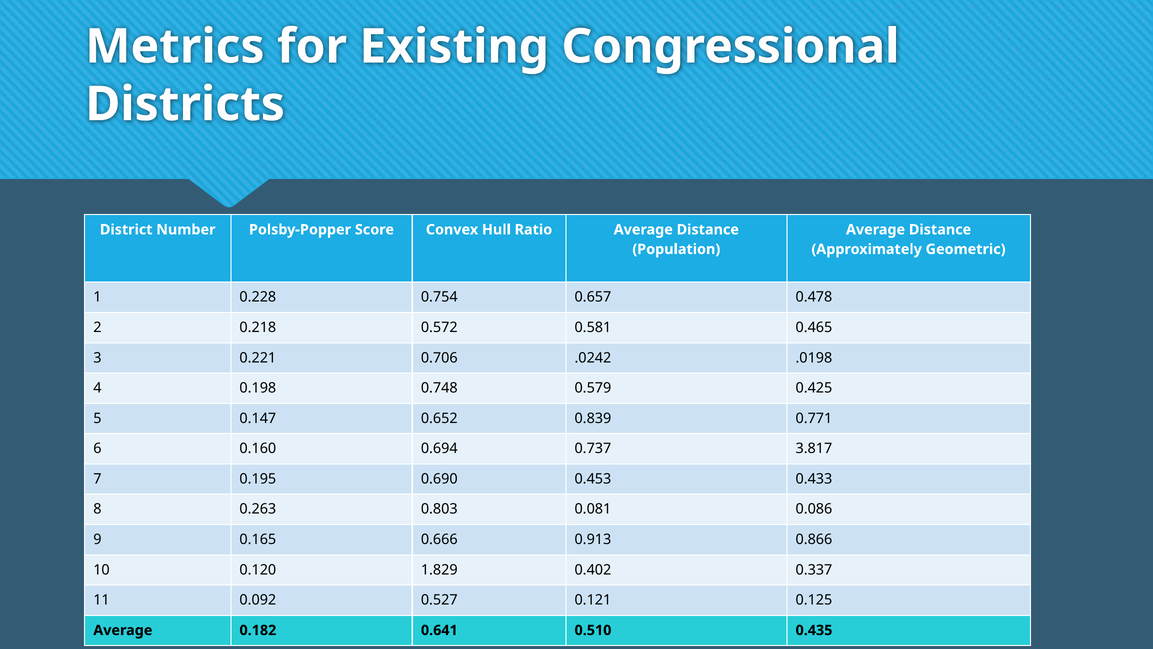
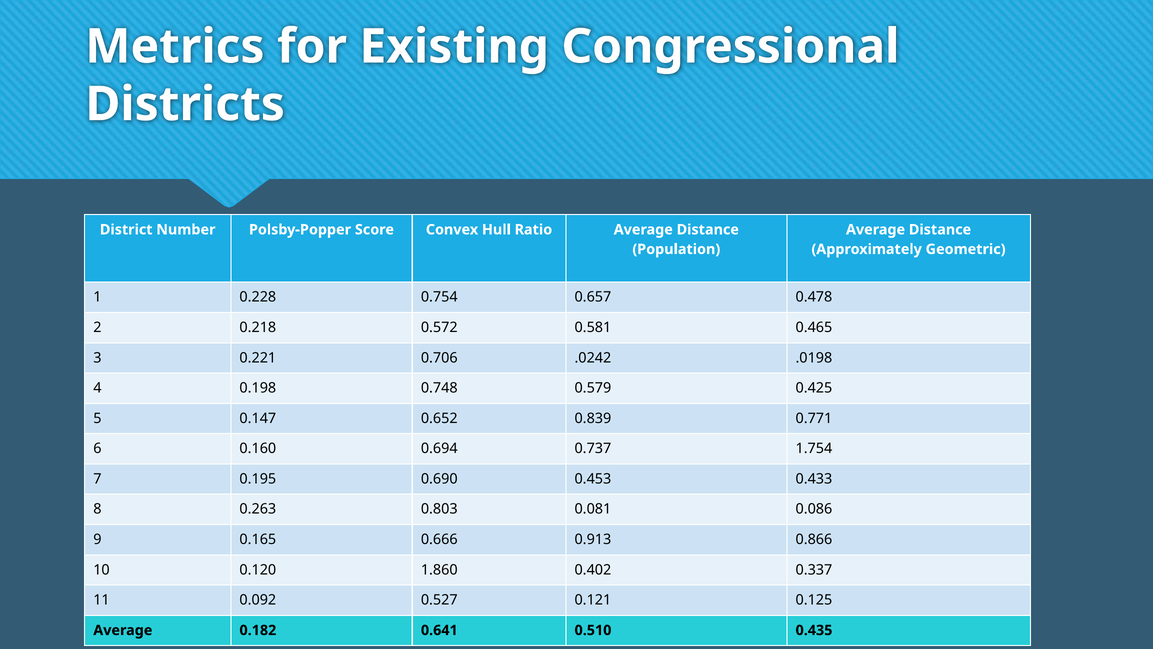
3.817: 3.817 -> 1.754 (814, 448)
1.829: 1.829 -> 1.860 (439, 569)
